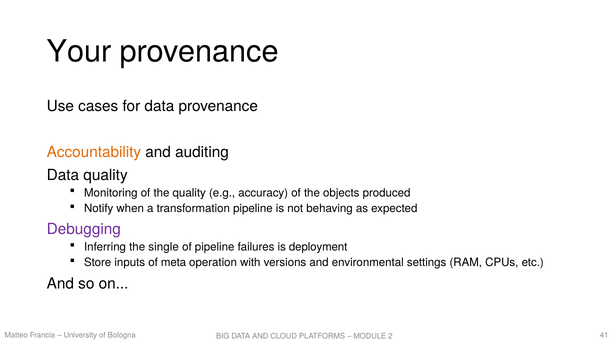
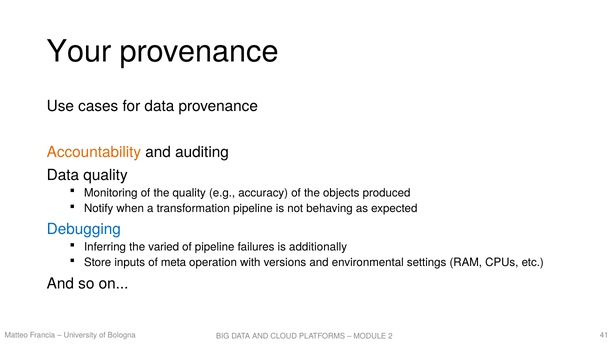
Debugging colour: purple -> blue (84, 229)
single: single -> varied (164, 247)
deployment: deployment -> additionally (318, 247)
